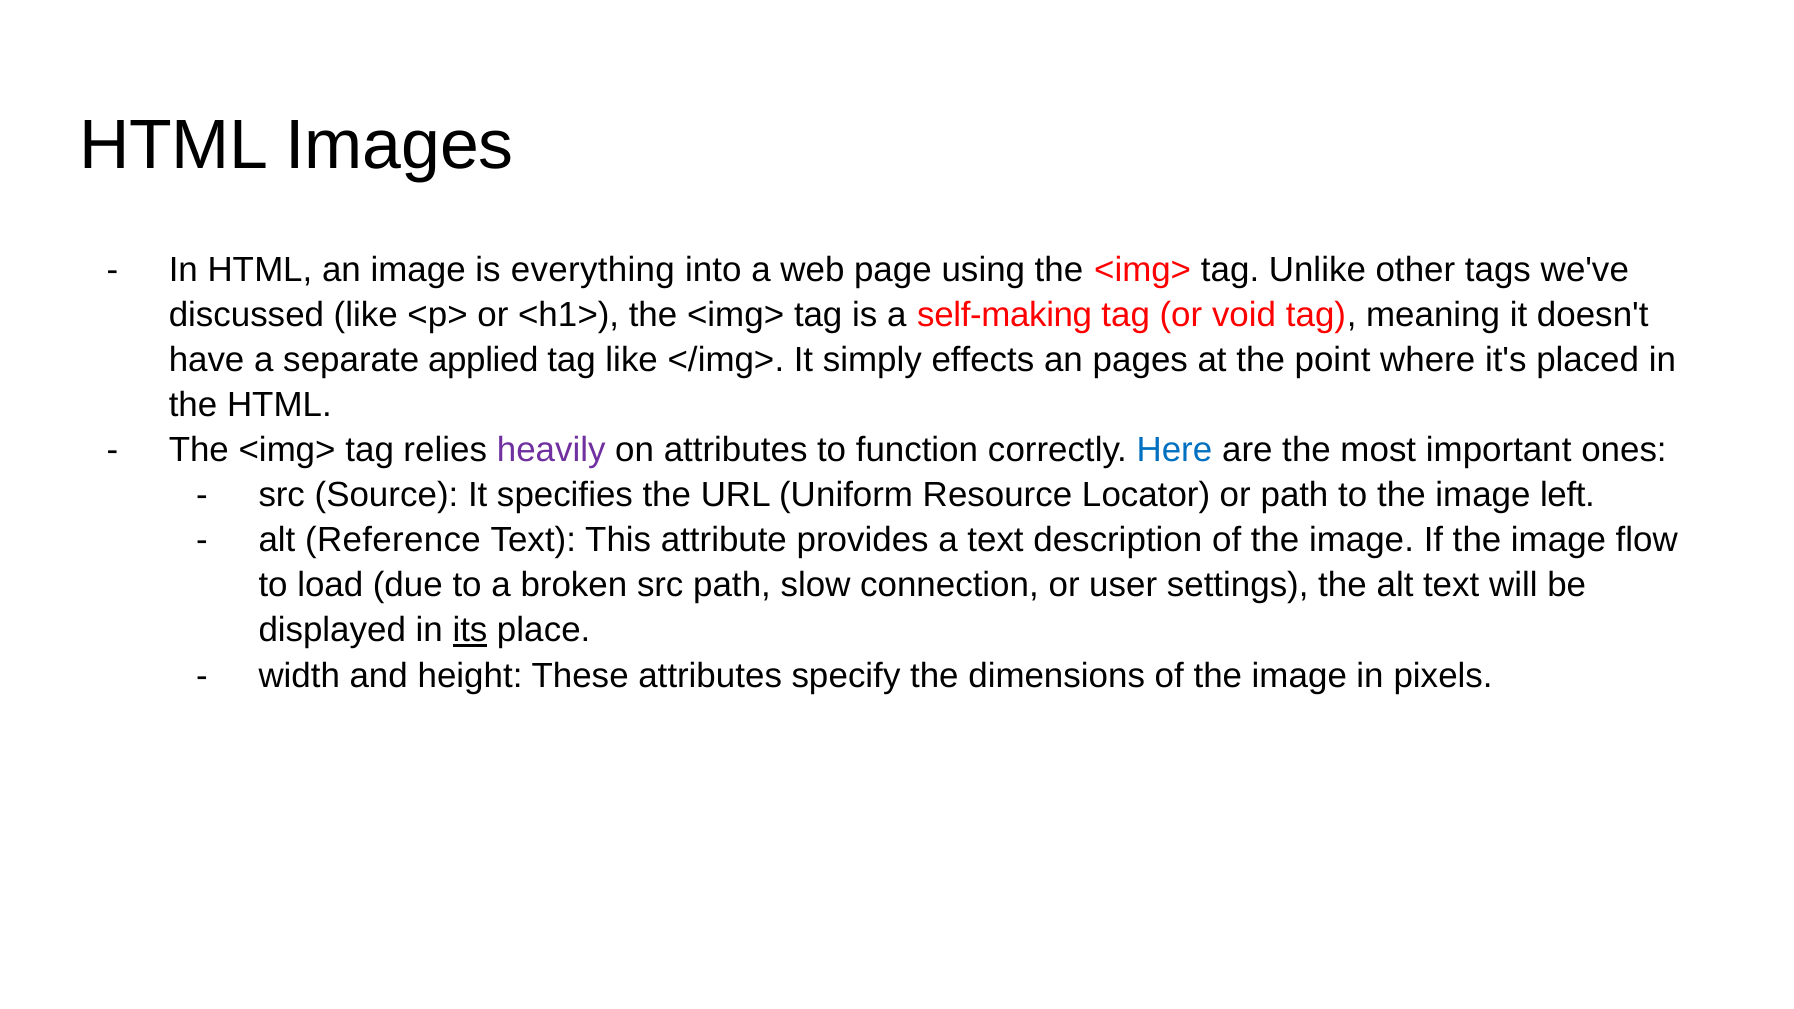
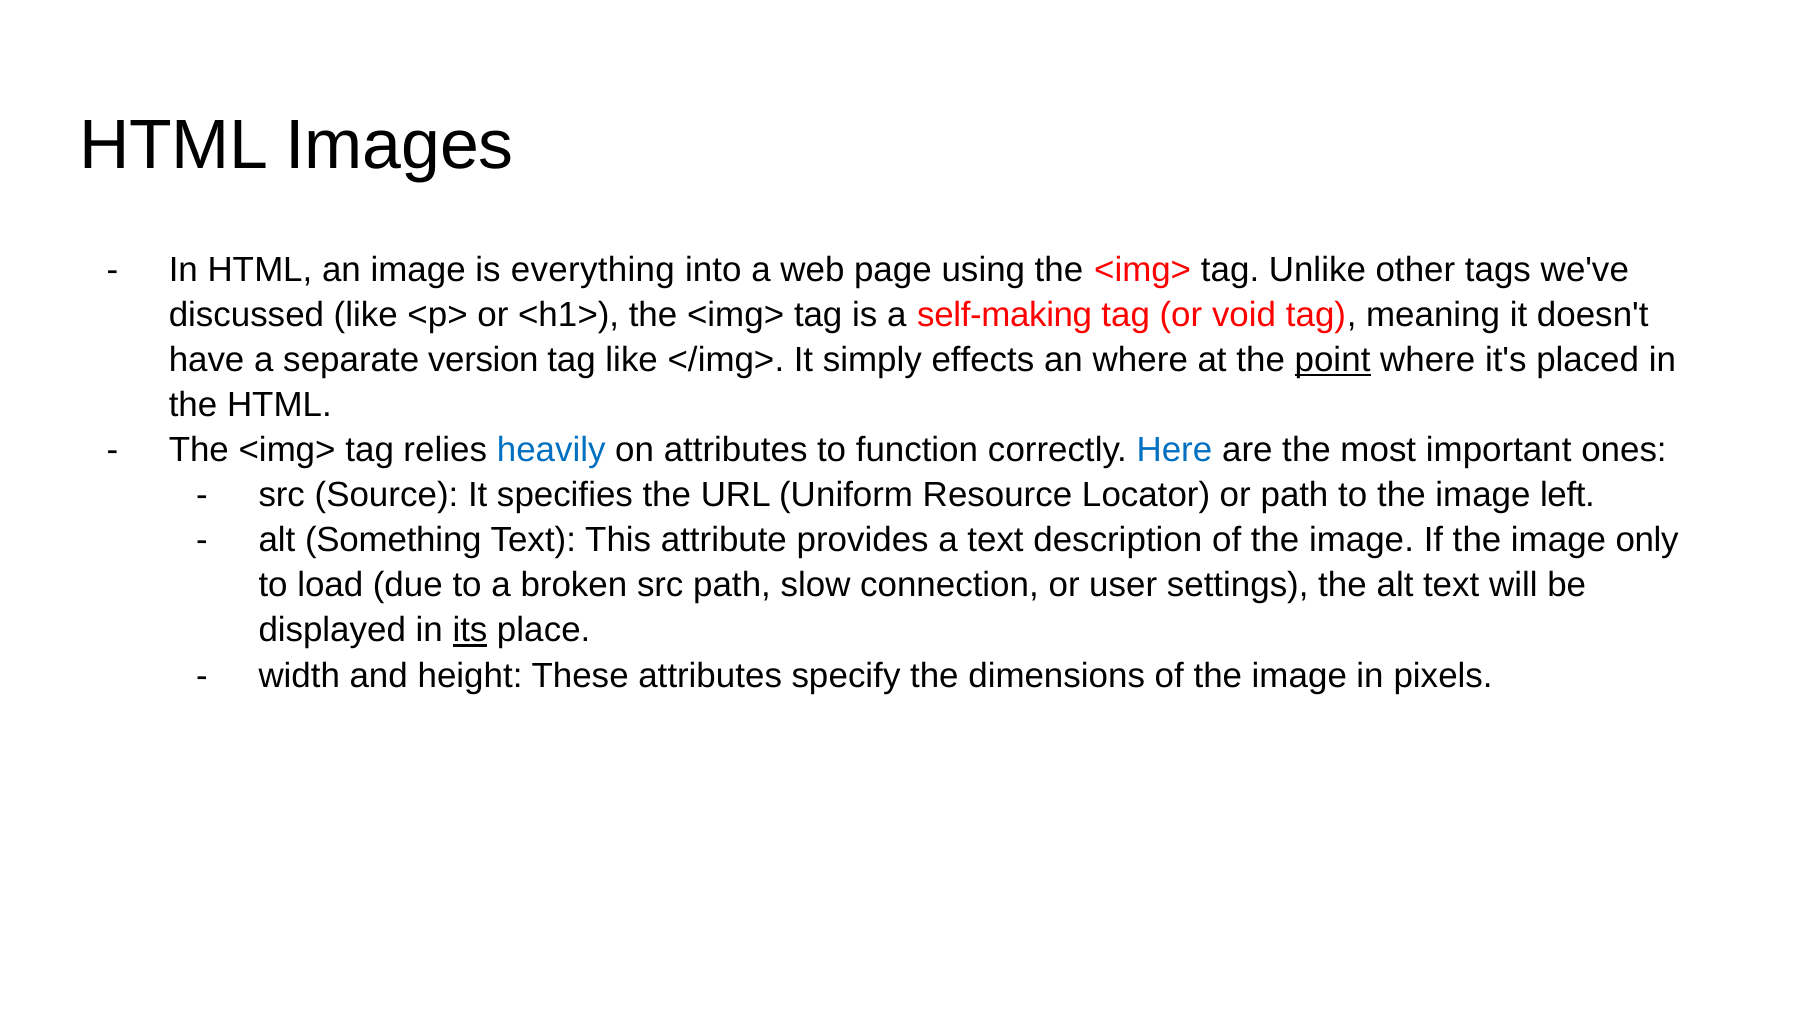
applied: applied -> version (483, 360)
an pages: pages -> where (1140, 360)
point underline: none -> present (1333, 360)
heavily colour: purple -> blue (551, 450)
Reference: Reference -> Something (393, 540)
flow: flow -> only (1647, 540)
